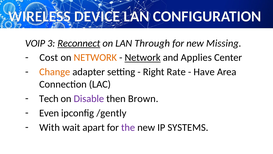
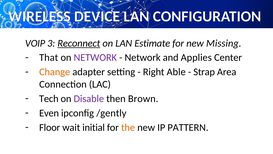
Through: Through -> Estimate (152, 43)
Cost: Cost -> That (49, 57)
NETWORK colour: orange -> purple (95, 57)
Network underline: present -> none (143, 57)
Rate: Rate -> Able (176, 72)
Have: Have -> Strap (204, 72)
With: With -> Floor (50, 127)
apart: apart -> initial (94, 127)
the colour: purple -> orange (128, 127)
SYSTEMS: SYSTEMS -> PATTERN (188, 127)
